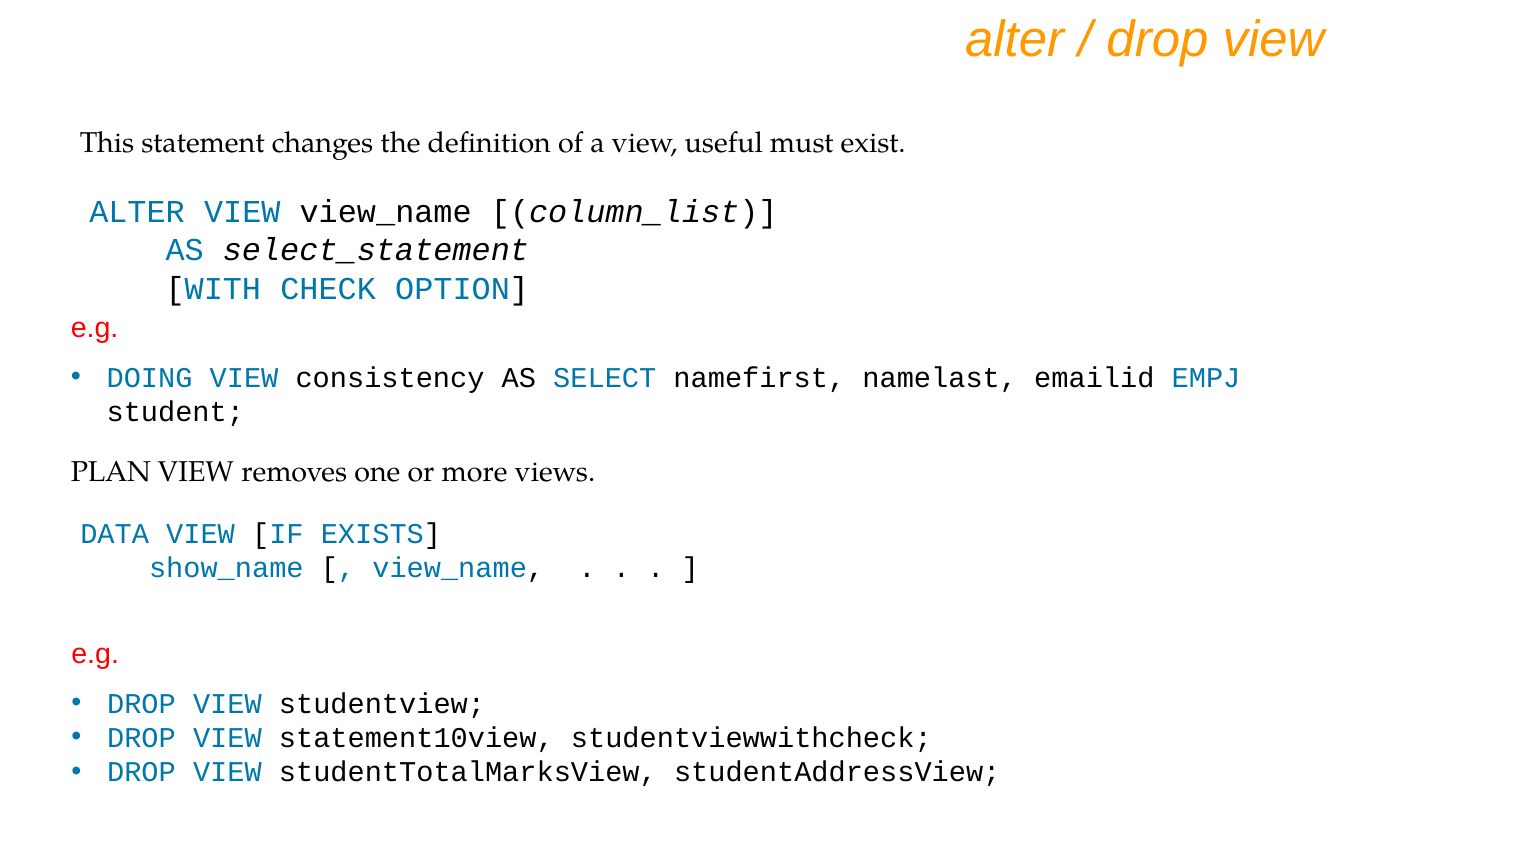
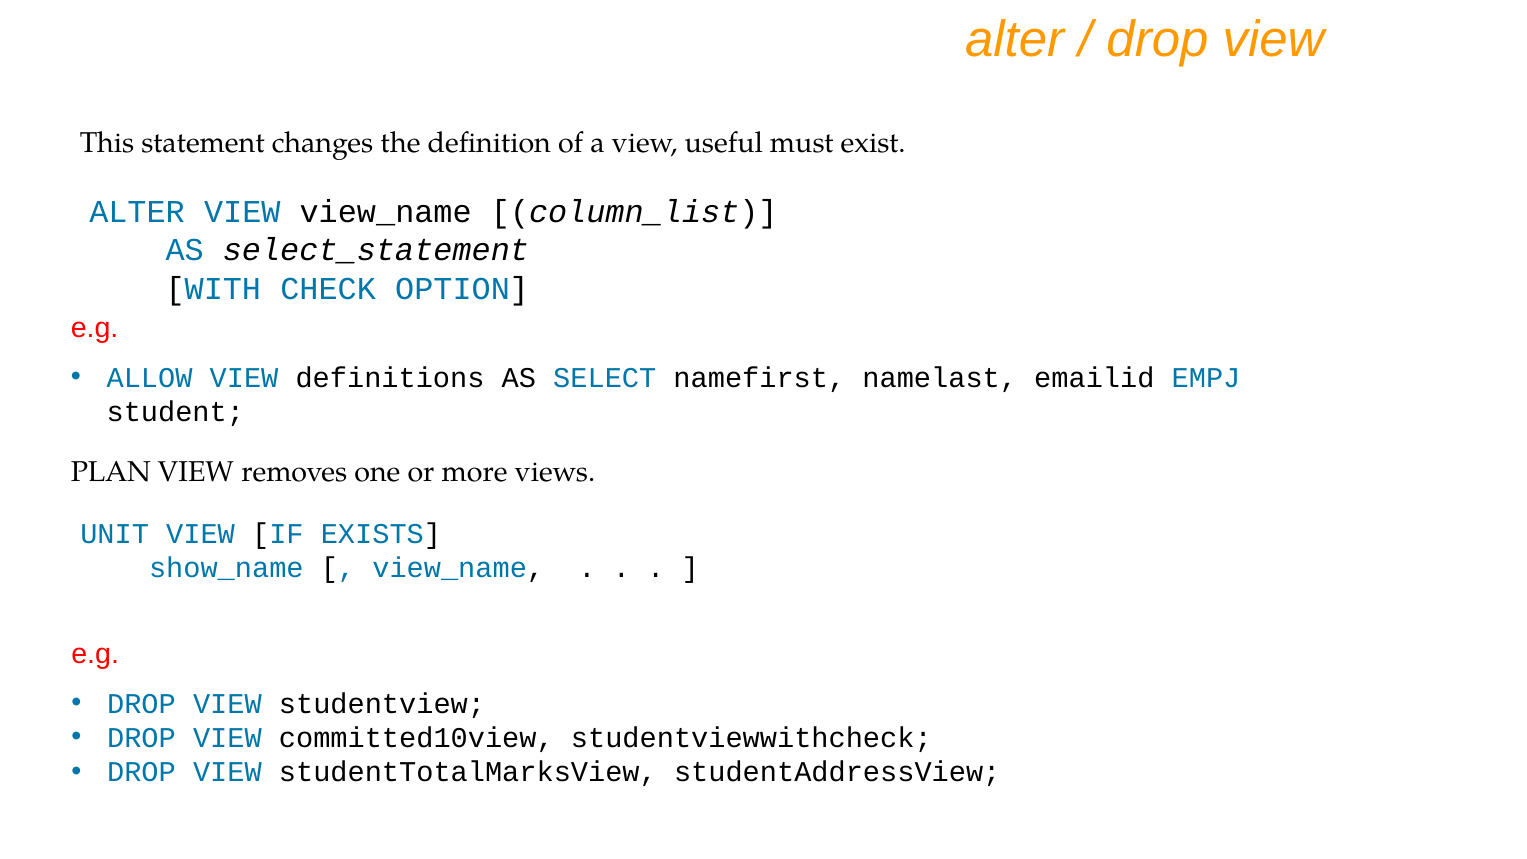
DOING: DOING -> ALLOW (150, 378)
consistency: consistency -> definitions (390, 378)
DATA: DATA -> UNIT (115, 534)
statement10view: statement10view -> committed10view (416, 738)
